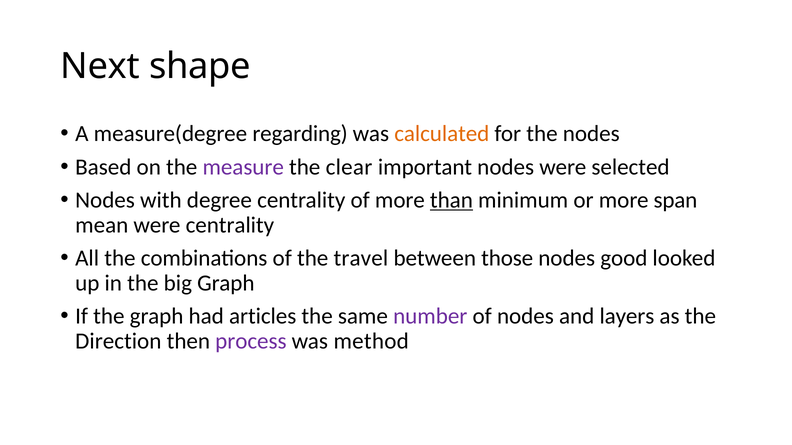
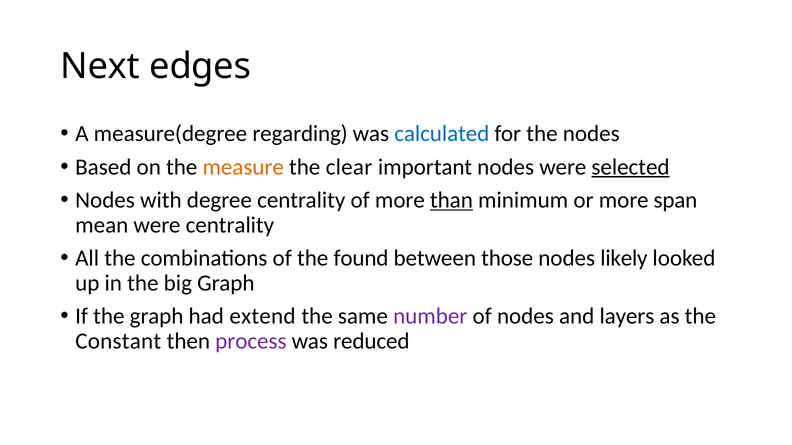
shape: shape -> edges (200, 67)
calculated colour: orange -> blue (442, 134)
measure colour: purple -> orange (243, 167)
selected underline: none -> present (631, 167)
travel: travel -> found (361, 258)
good: good -> likely (624, 258)
articles: articles -> extend (263, 317)
Direction: Direction -> Constant (118, 342)
method: method -> reduced (371, 342)
